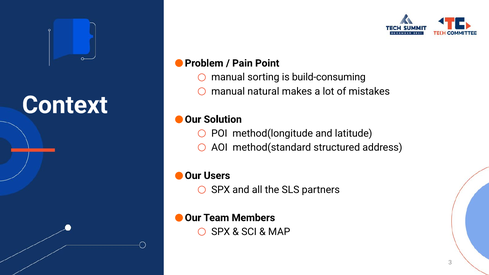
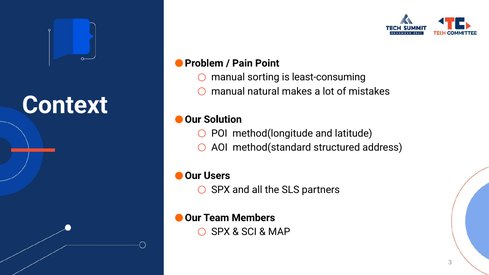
build-consuming: build-consuming -> least-consuming (329, 77)
